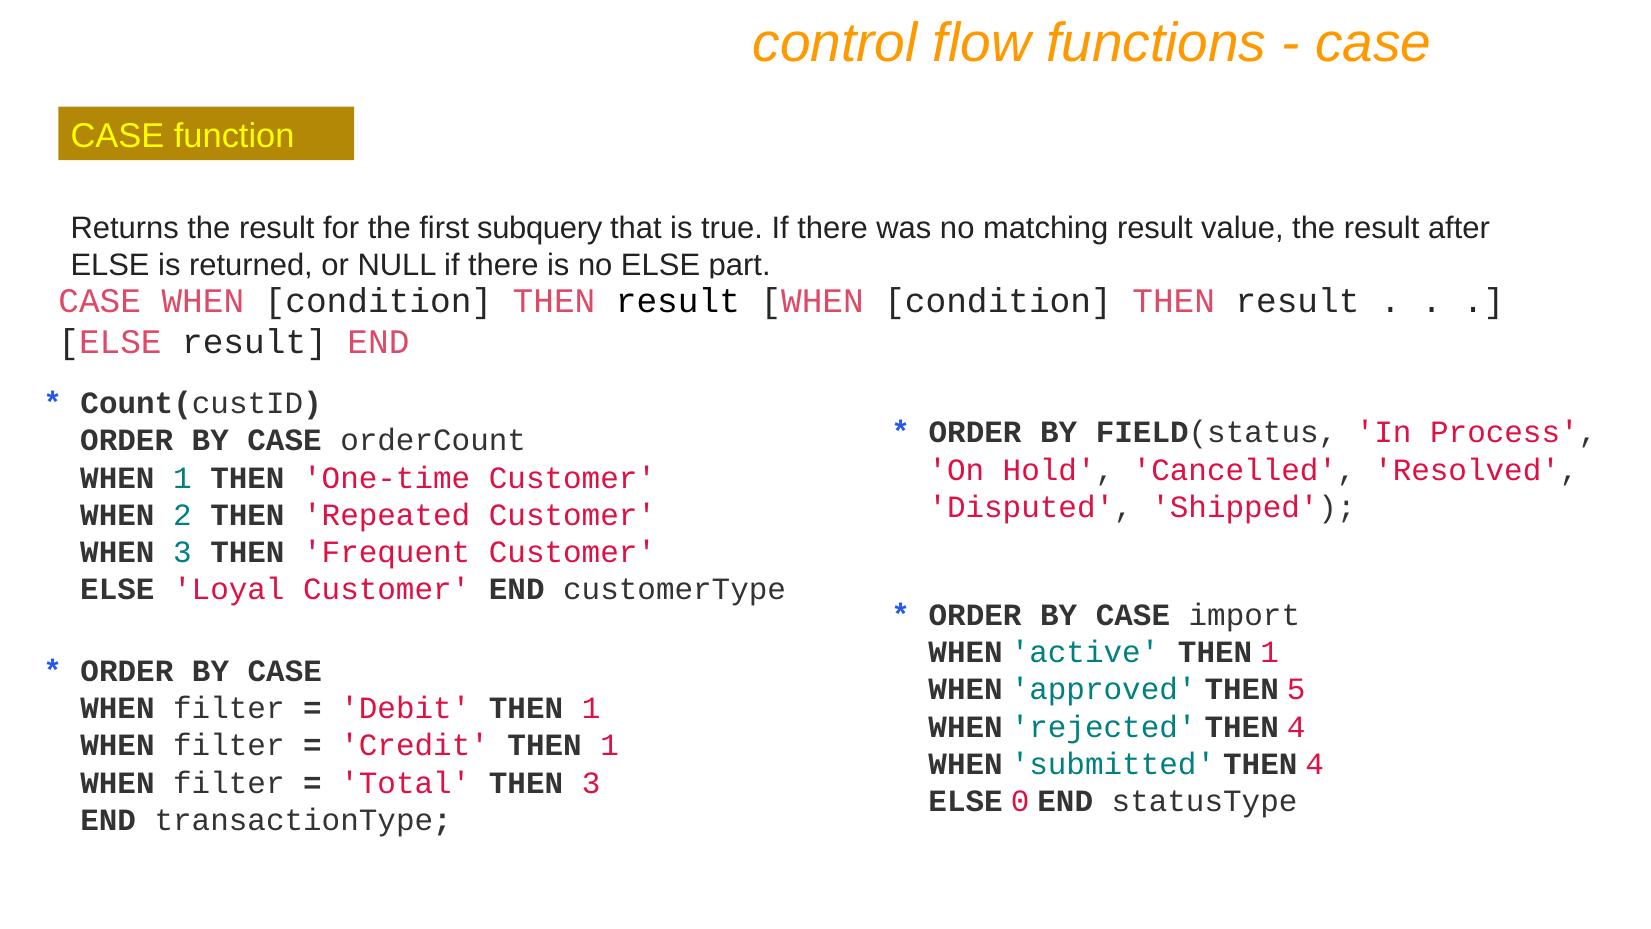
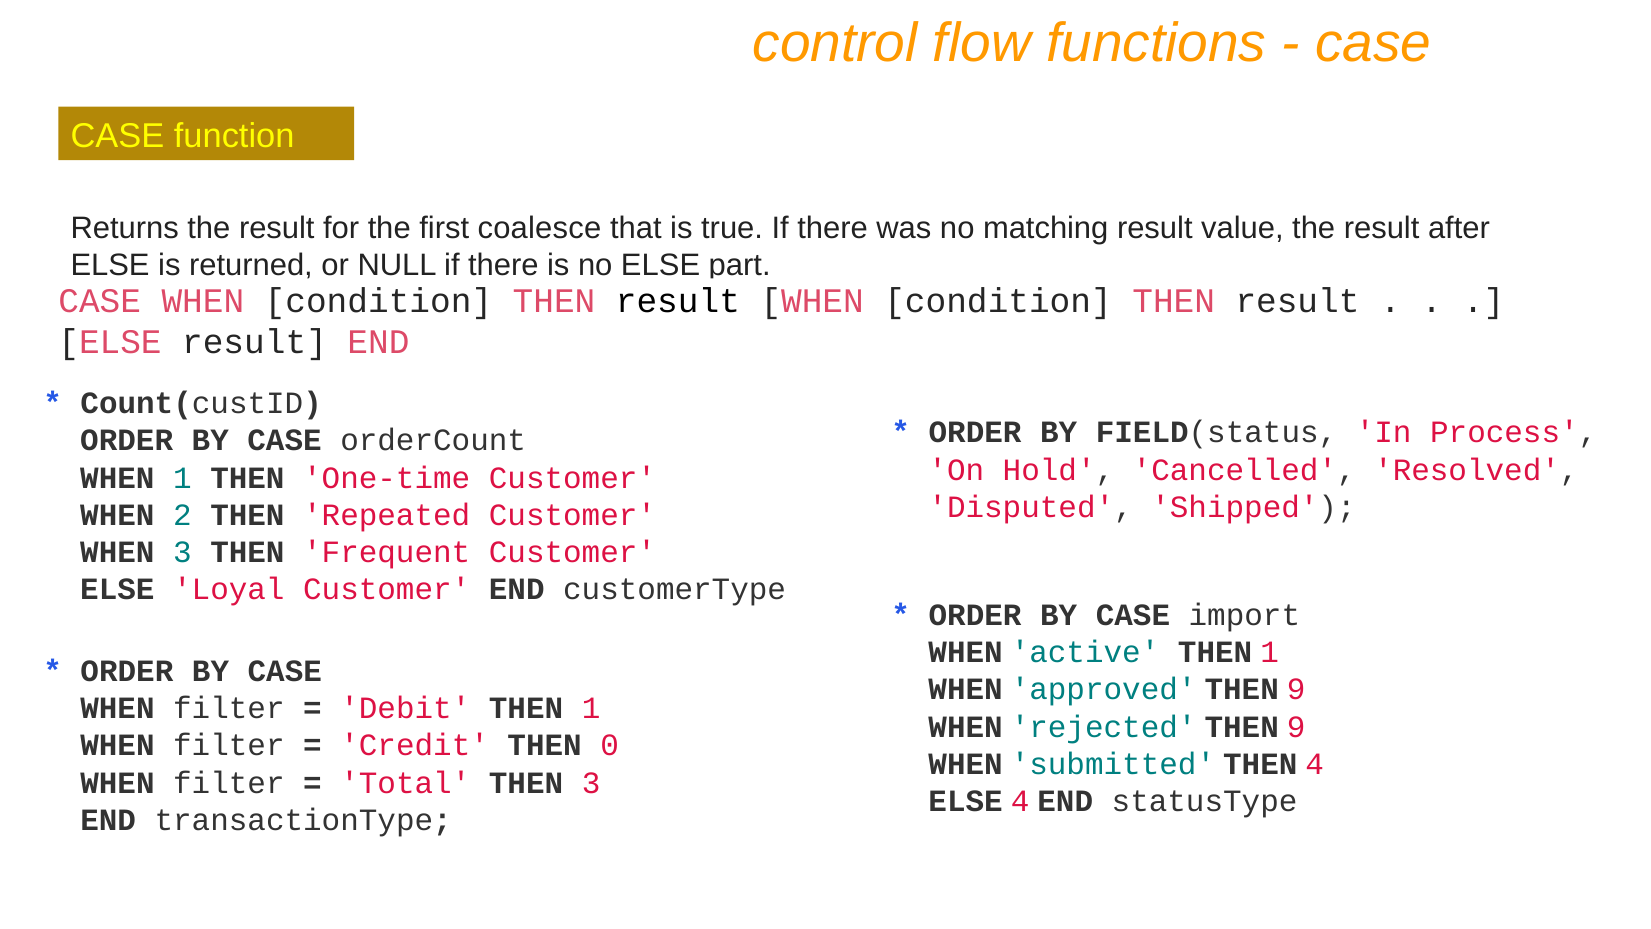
subquery: subquery -> coalesce (539, 228)
approved THEN 5: 5 -> 9 (1296, 689)
rejected THEN 4: 4 -> 9 (1296, 727)
Credit THEN 1: 1 -> 0 (610, 745)
ELSE 0: 0 -> 4 (1020, 801)
